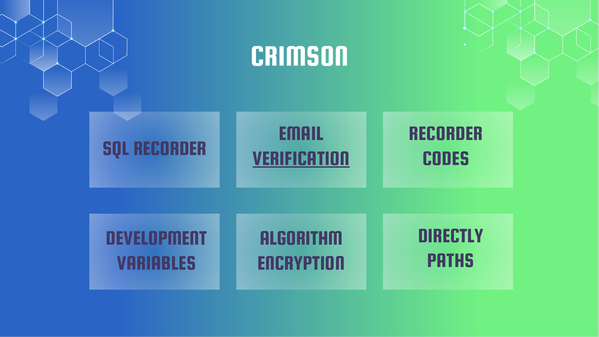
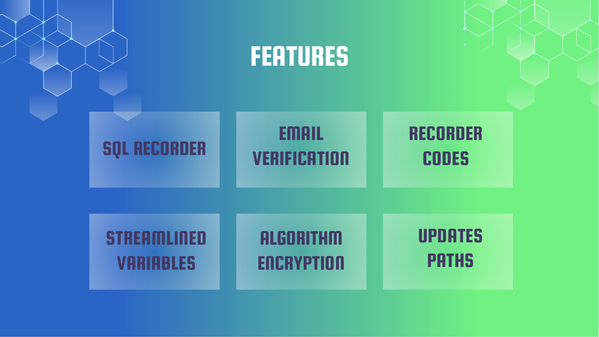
CRIMSON: CRIMSON -> FEATURES (300, 56)
VERIFICATION underline: present -> none (301, 158)
DIRECTLY: DIRECTLY -> UPDATES (451, 235)
DEVELOPMENT: DEVELOPMENT -> STREAMLINED (156, 238)
